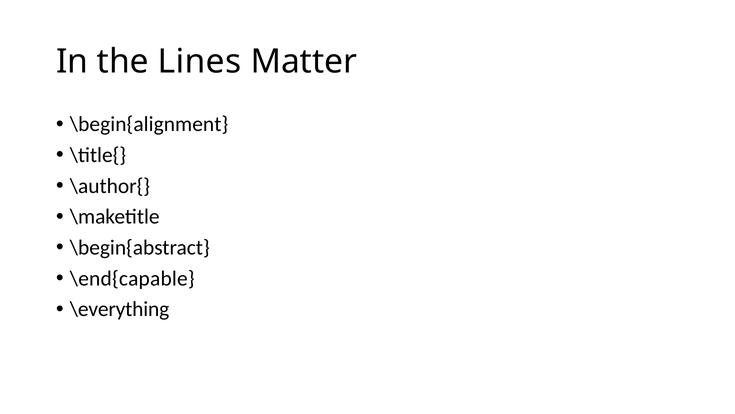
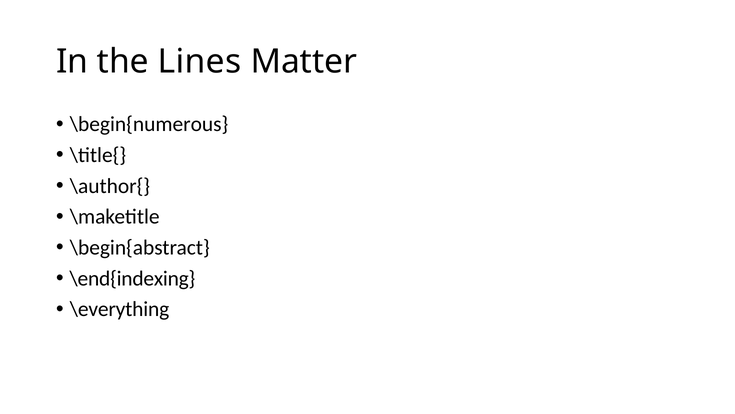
\begin{alignment: \begin{alignment -> \begin{numerous (149, 124)
\end{capable: \end{capable -> \end{indexing (132, 278)
